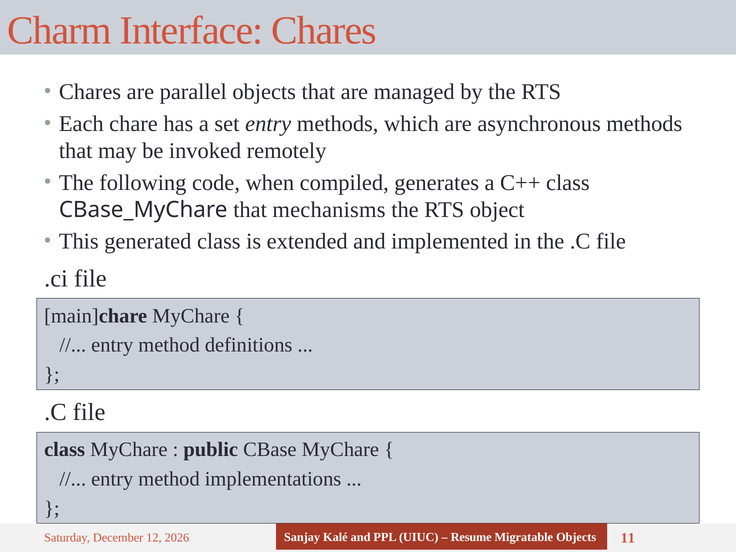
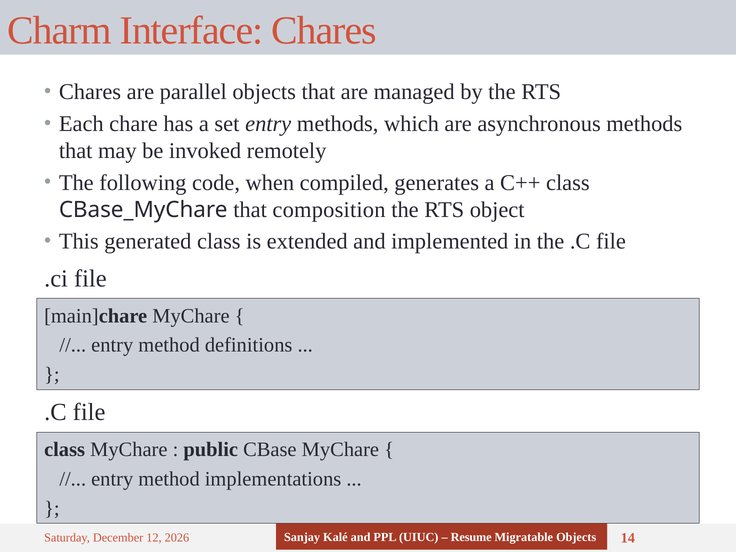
mechanisms: mechanisms -> composition (329, 210)
11: 11 -> 14 (628, 538)
